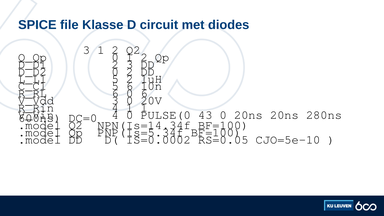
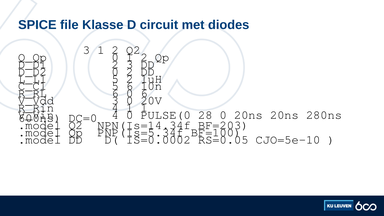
43: 43 -> 28 (205, 115)
BF=100: BF=100 -> BF=203 (223, 125)
